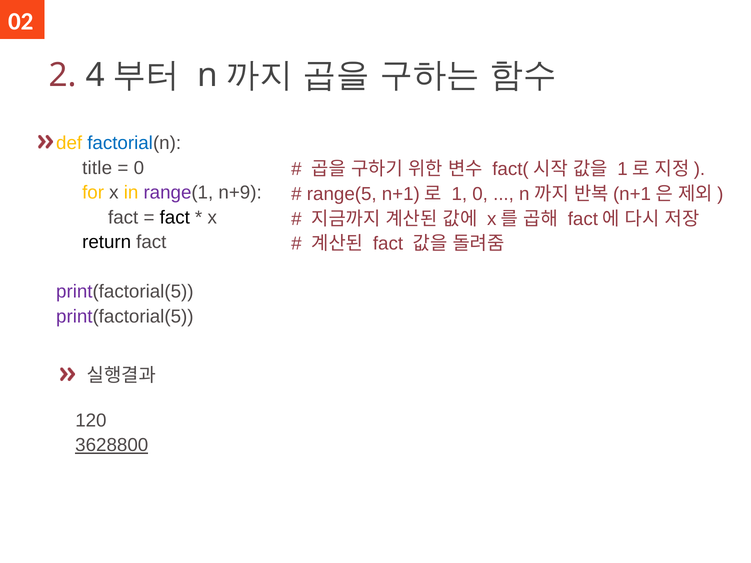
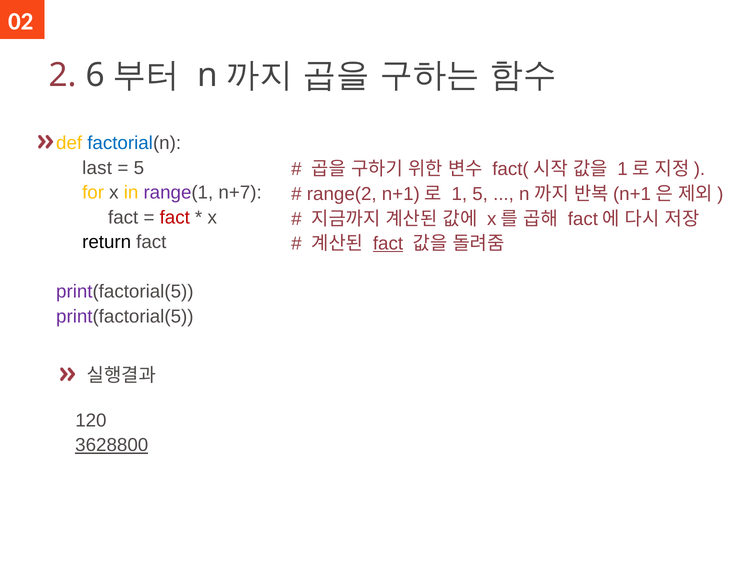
4: 4 -> 6 (95, 75)
title: title -> last (97, 168)
0: 0 -> 5 (139, 168)
n+9: n+9 -> n+7 (240, 193)
range(5: range(5 -> range(2 (342, 194)
1 0: 0 -> 5 (480, 194)
fact colour: black -> red (175, 217)
fact underline: none -> present (388, 244)
